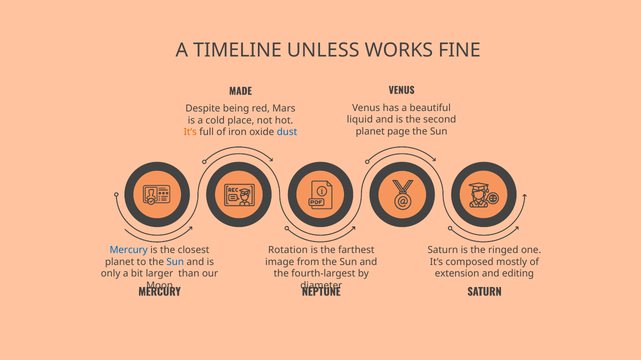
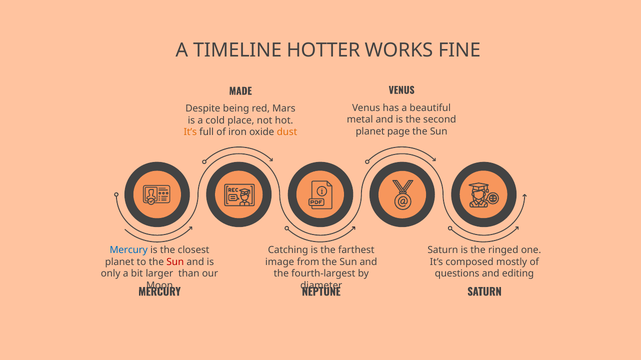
UNLESS: UNLESS -> HOTTER (323, 51)
liquid: liquid -> metal (360, 120)
dust colour: blue -> orange (287, 132)
Rotation: Rotation -> Catching (288, 251)
Sun colour: blue -> red (175, 262)
extension: extension -> questions (457, 274)
